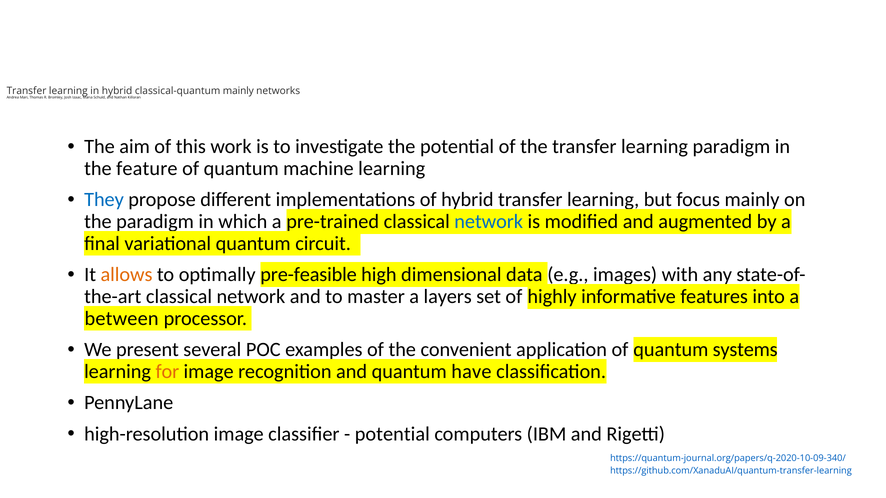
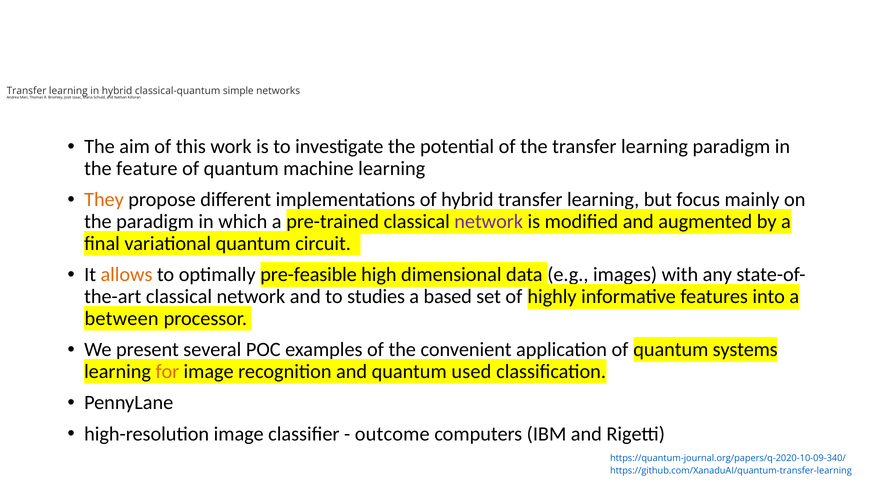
classical-quantum mainly: mainly -> simple (238, 91)
They colour: blue -> orange (104, 200)
network colour: blue -> purple (489, 222)
master: master -> studies (376, 297)
layers: layers -> based (448, 297)
have: have -> used (471, 372)
potential: potential -> outcome (392, 434)
